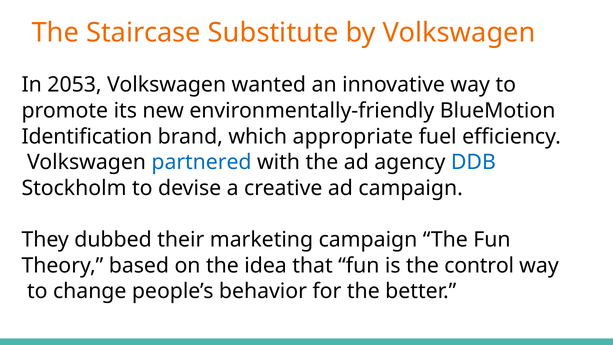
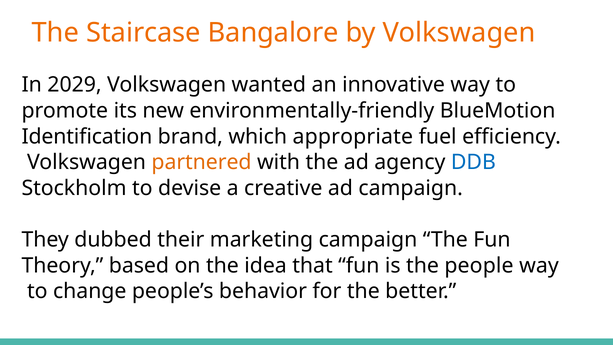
Substitute: Substitute -> Bangalore (273, 33)
2053: 2053 -> 2029 (75, 85)
partnered colour: blue -> orange (202, 162)
control: control -> people (479, 265)
